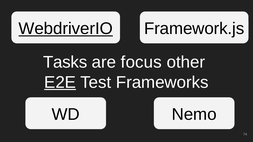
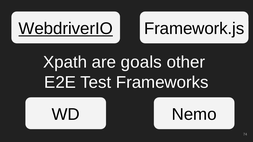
Tasks: Tasks -> Xpath (65, 62)
focus: focus -> goals (141, 62)
E2E underline: present -> none (60, 82)
